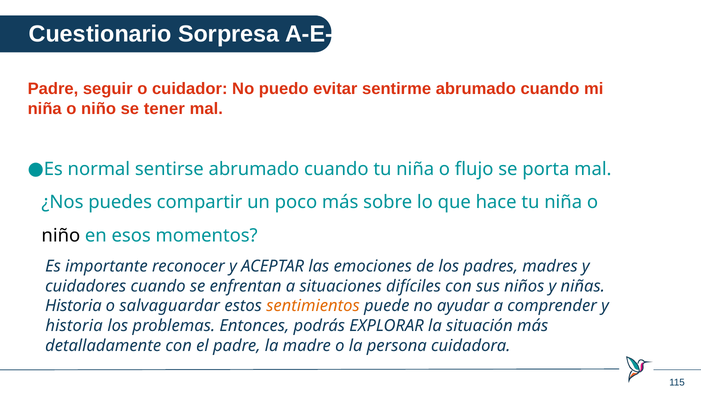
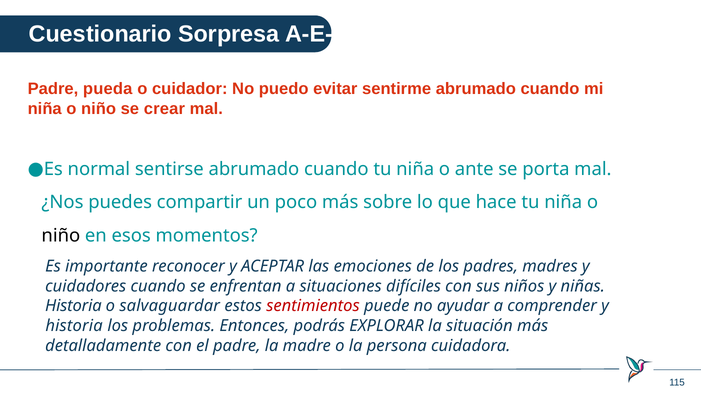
seguir: seguir -> pueda (108, 89)
tener: tener -> crear (164, 109)
flujo: flujo -> ante (474, 169)
sentimientos colour: orange -> red (313, 306)
